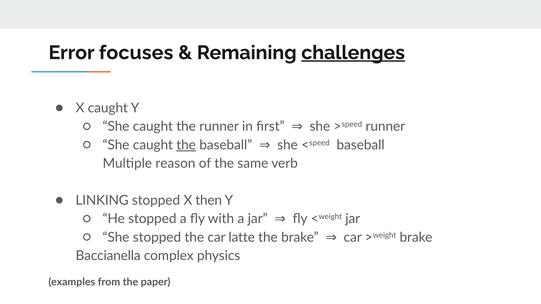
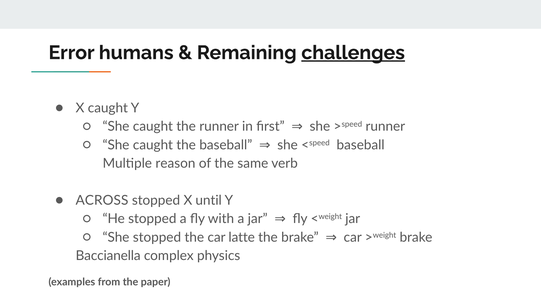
focuses: focuses -> humans (136, 53)
the underline: present -> none (186, 145)
LINKING: LINKING -> ACROSS (102, 201)
then: then -> until (209, 201)
